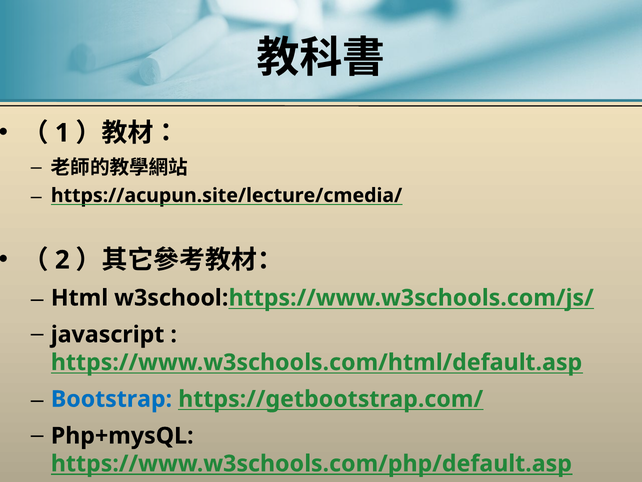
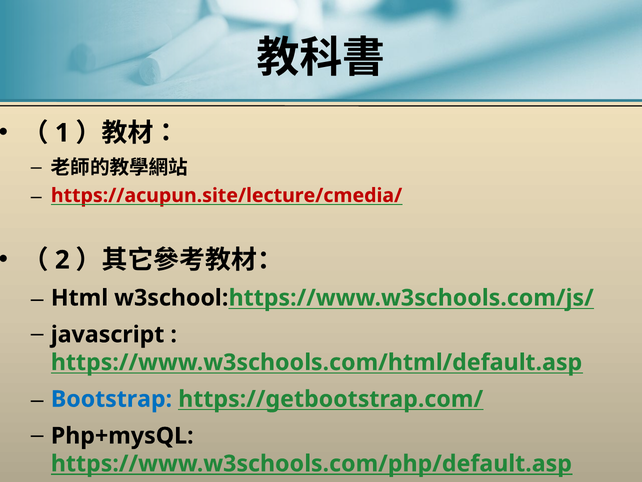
https://acupun.site/lecture/cmedia/ colour: black -> red (227, 195)
